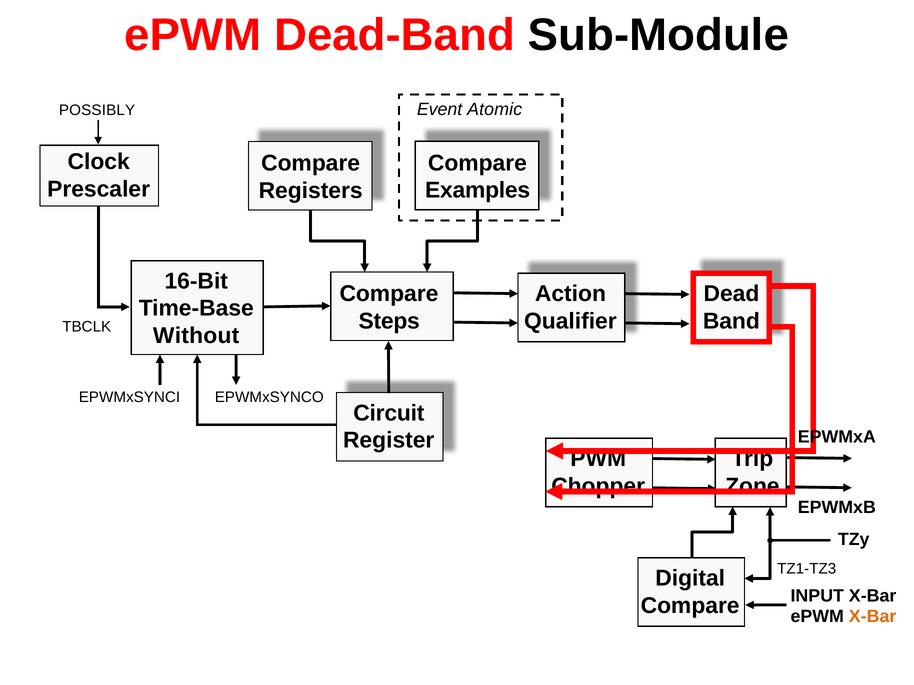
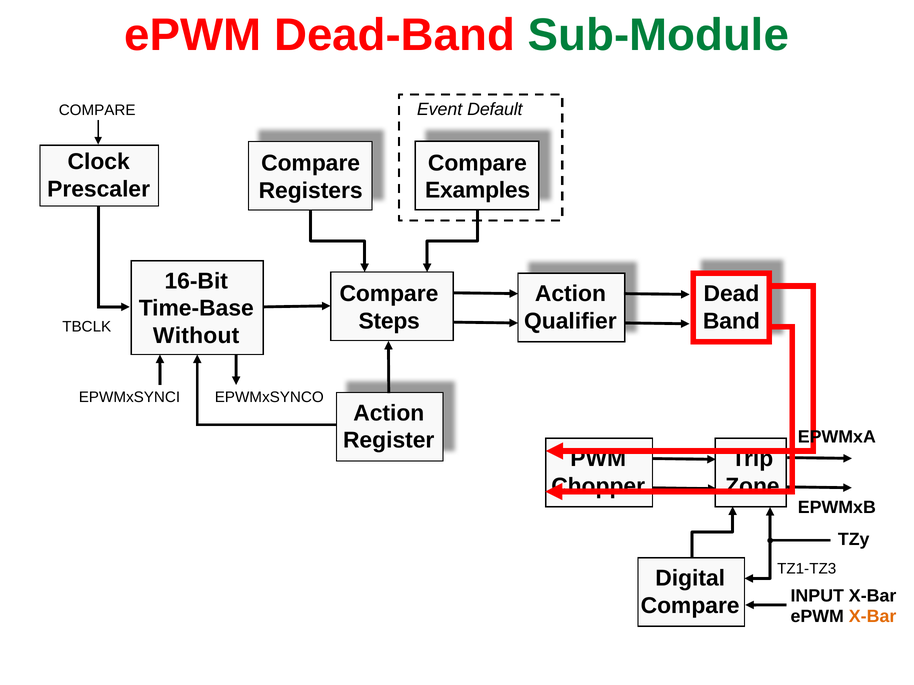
Sub-Module colour: black -> green (658, 35)
Atomic: Atomic -> Default (495, 110)
POSSIBLY: POSSIBLY -> COMPARE (97, 111)
Circuit: Circuit -> Action (389, 413)
